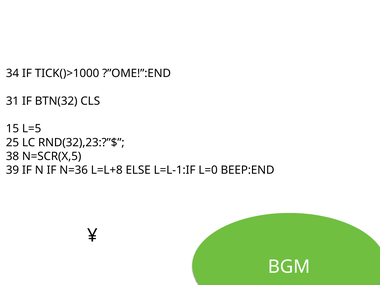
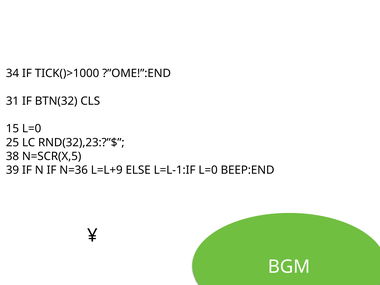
15 L=5: L=5 -> L=0 (32, 129)
L=L+8: L=L+8 -> L=L+9 (107, 170)
